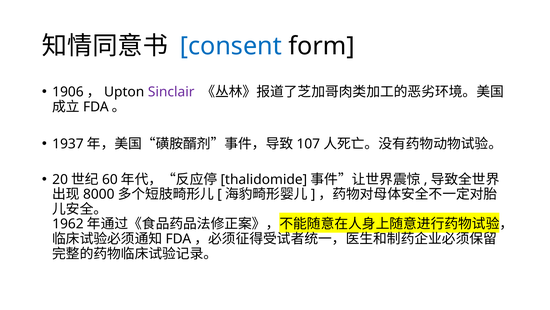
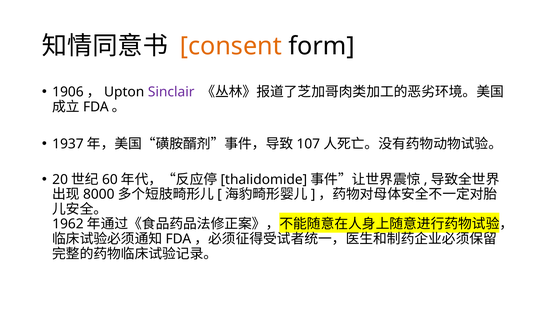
consent colour: blue -> orange (231, 46)
